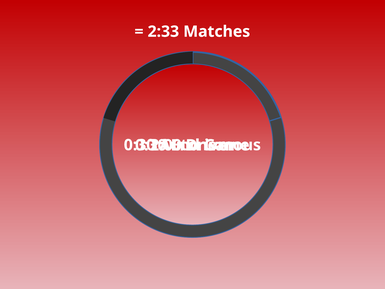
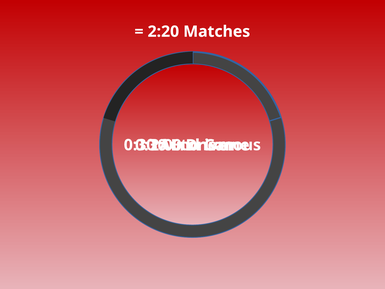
2:33: 2:33 -> 2:20 (163, 32)
